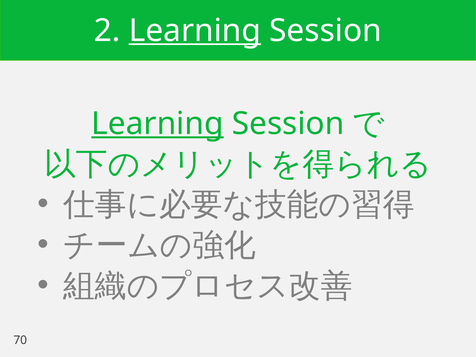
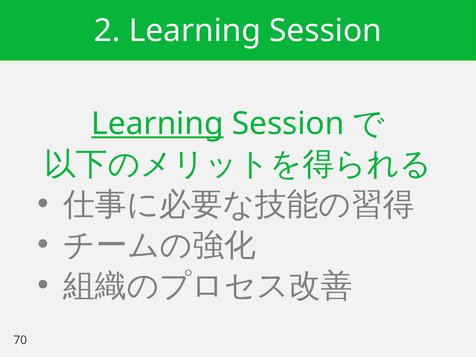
Learning underline: present -> none (195, 31)
